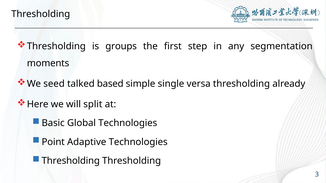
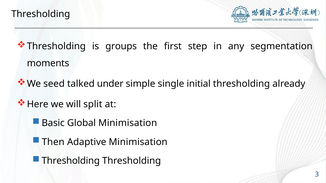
based: based -> under (110, 84)
versa: versa -> initial (199, 84)
Global Technologies: Technologies -> Minimisation (128, 123)
Point: Point -> Then (53, 142)
Adaptive Technologies: Technologies -> Minimisation (138, 142)
